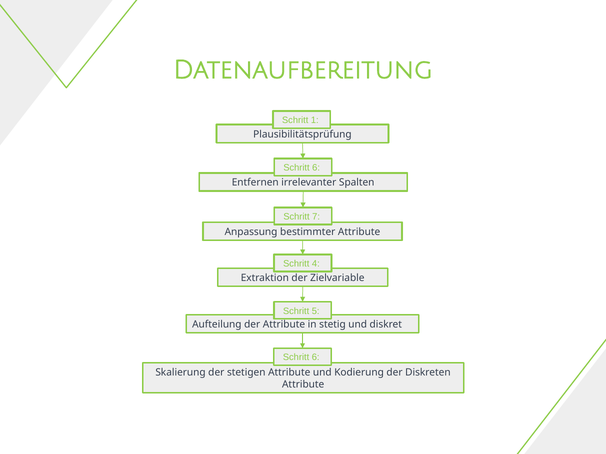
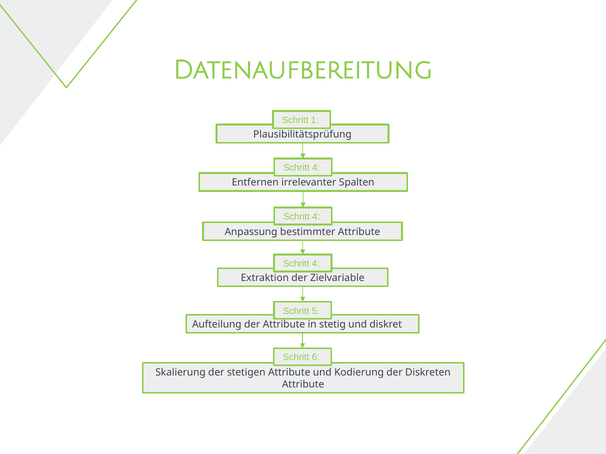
6: 6 -> 4 (316, 168)
7: 7 -> 4 (316, 217)
